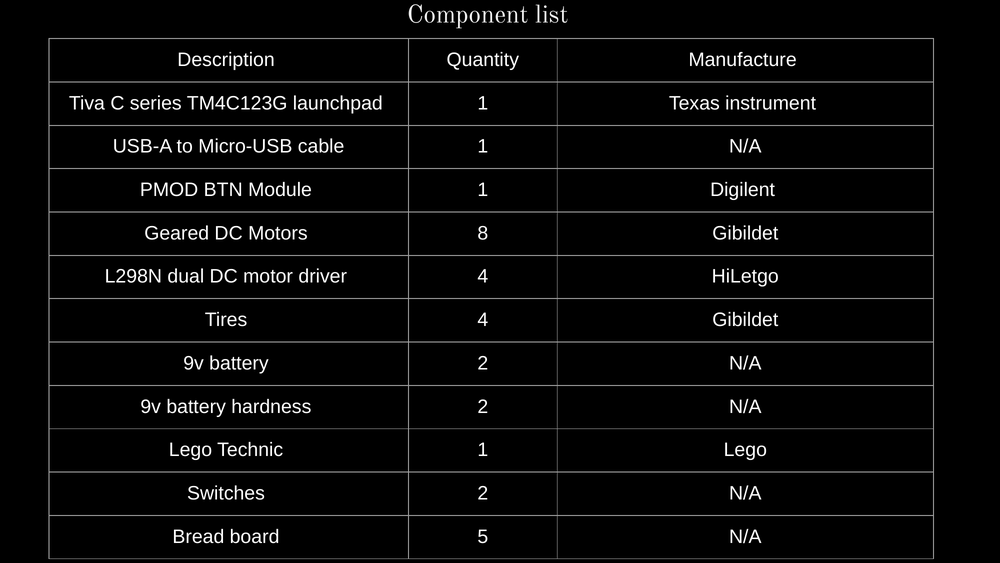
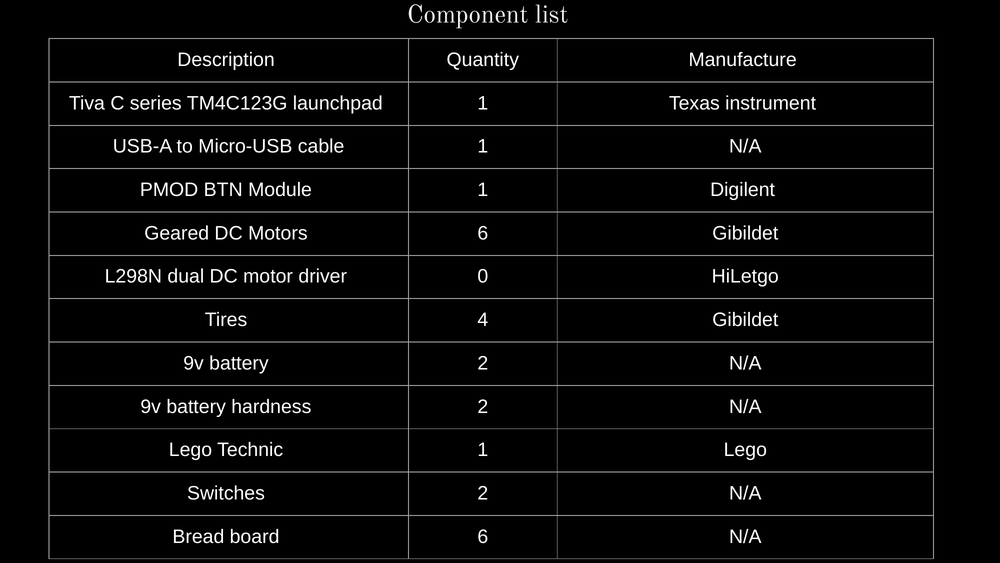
Motors 8: 8 -> 6 (483, 233)
driver 4: 4 -> 0 (483, 276)
board 5: 5 -> 6 (483, 536)
